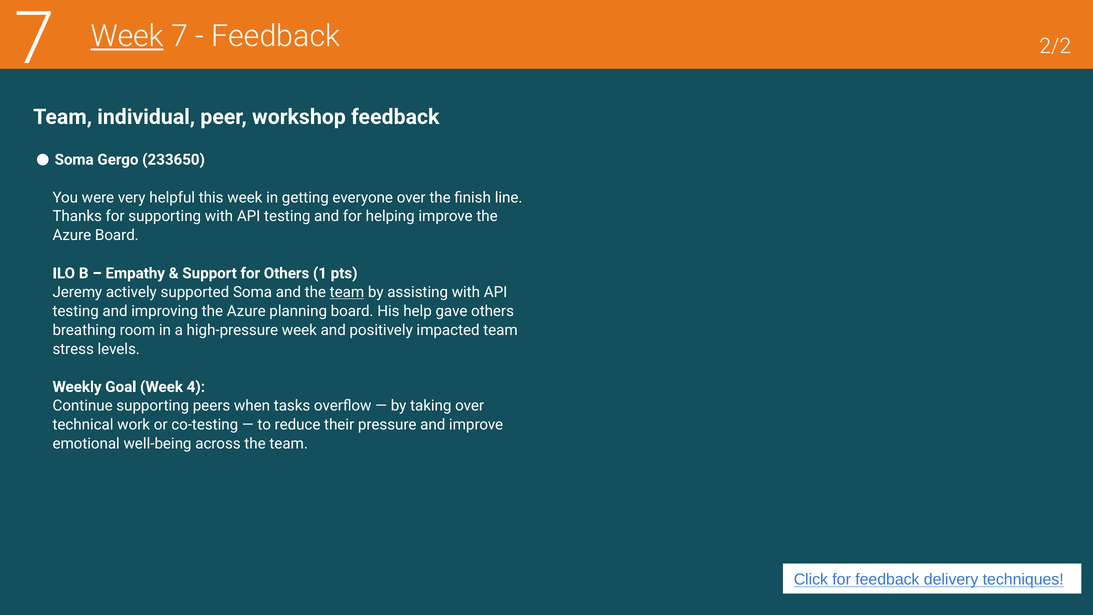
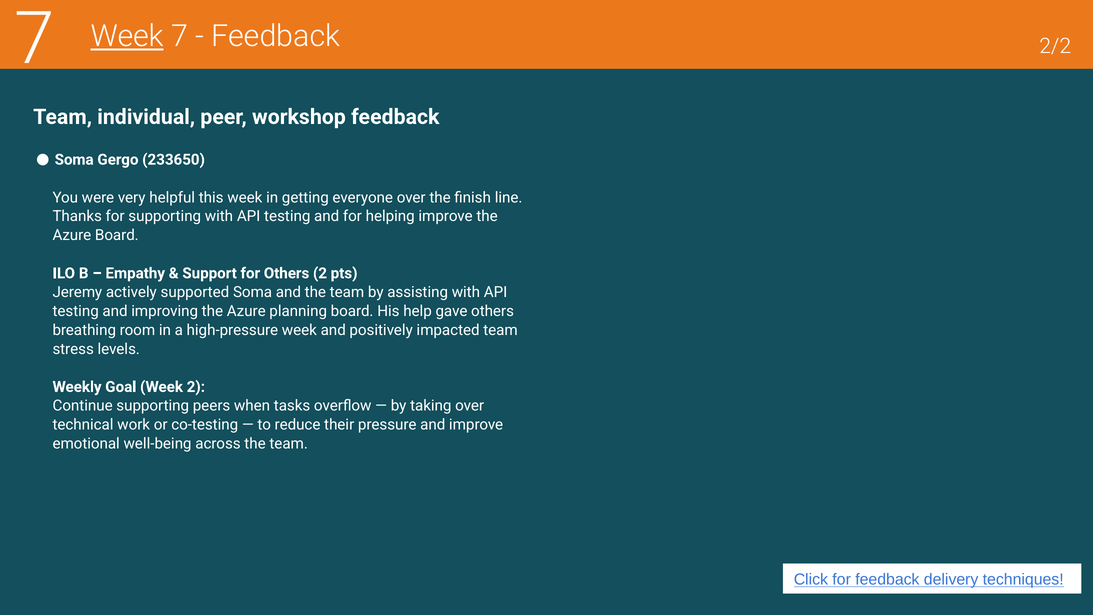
Others 1: 1 -> 2 (320, 273)
team underline: present -> none (347, 292)
Week 4: 4 -> 2 (196, 387)
